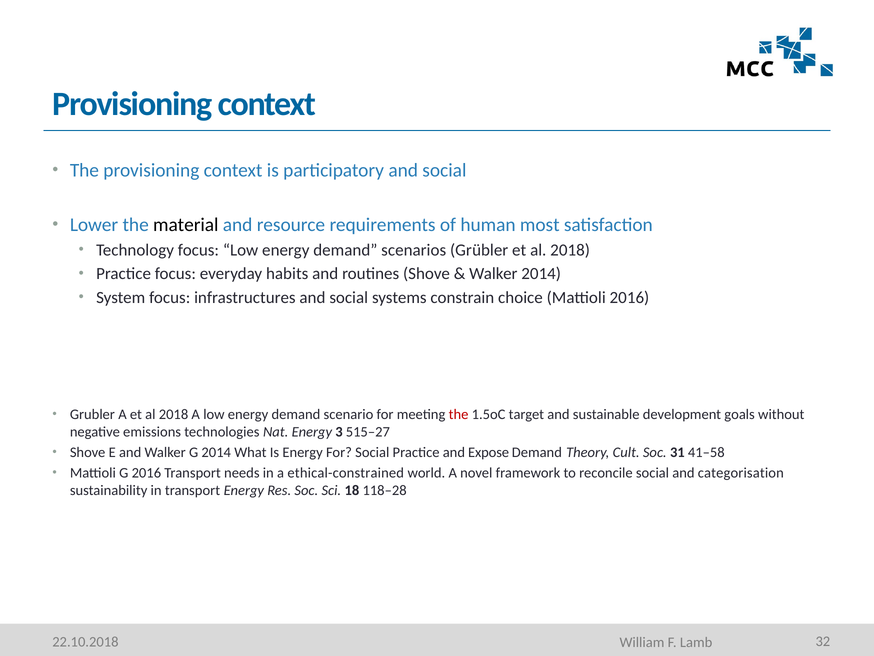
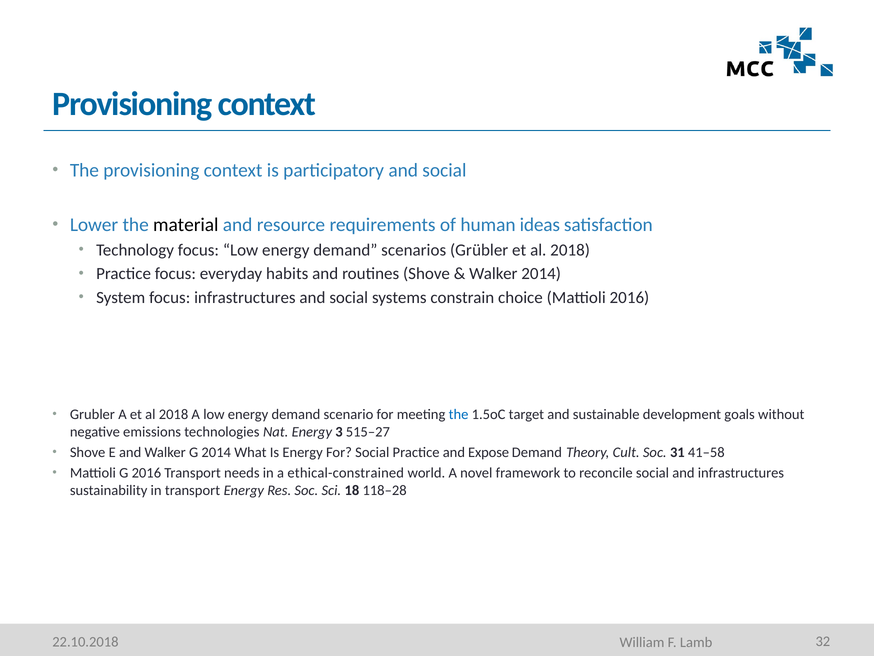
most: most -> ideas (540, 225)
the colour: red -> blue (459, 414)
and categorisation: categorisation -> infrastructures (741, 473)
